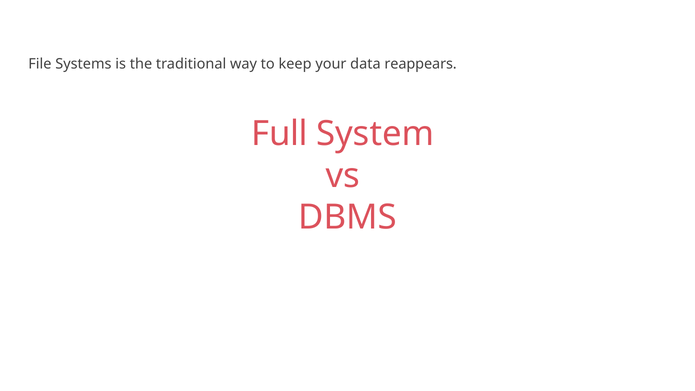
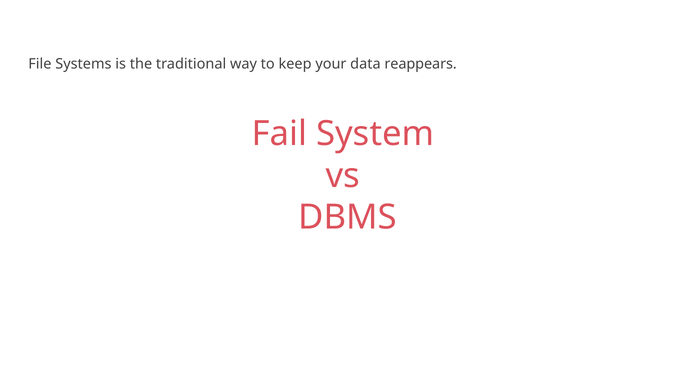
Full: Full -> Fail (279, 134)
